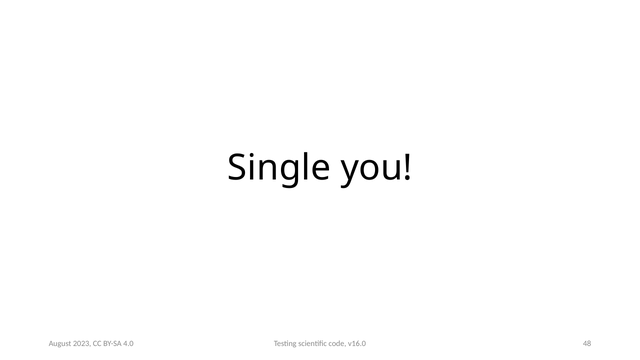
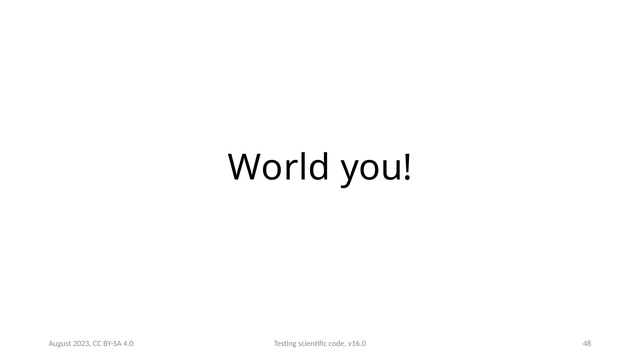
Single: Single -> World (279, 168)
